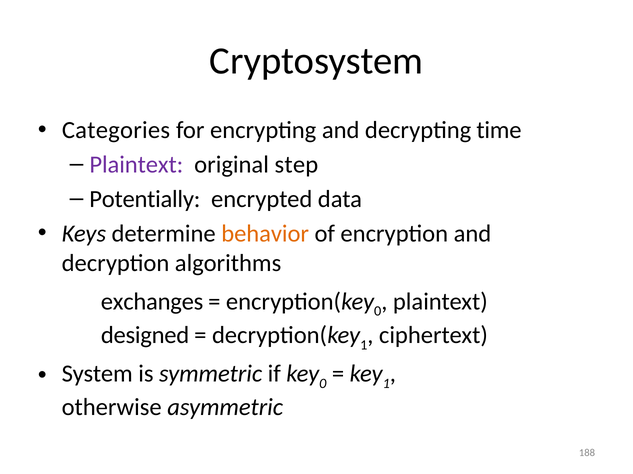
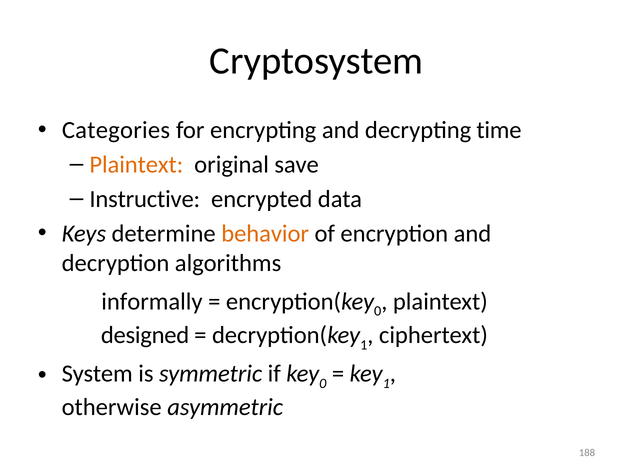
Plaintext colour: purple -> orange (136, 165)
step: step -> save (297, 165)
Potentially: Potentially -> Instructive (145, 199)
exchanges: exchanges -> informally (152, 302)
